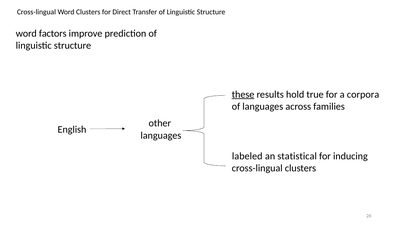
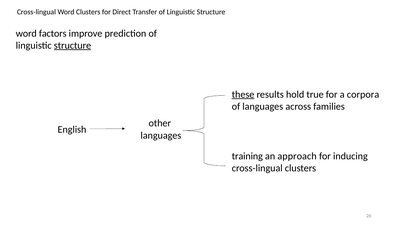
structure underline: none -> present (72, 45)
labeled: labeled -> training (247, 156)
statistical: statistical -> approach (297, 156)
